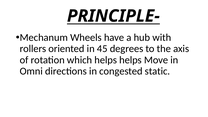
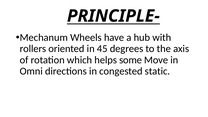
helps helps: helps -> some (131, 60)
